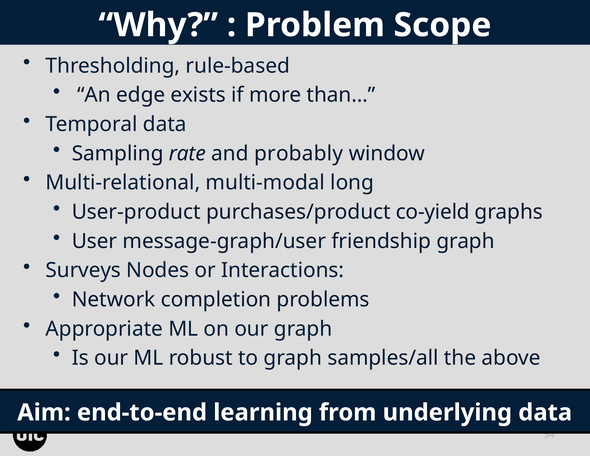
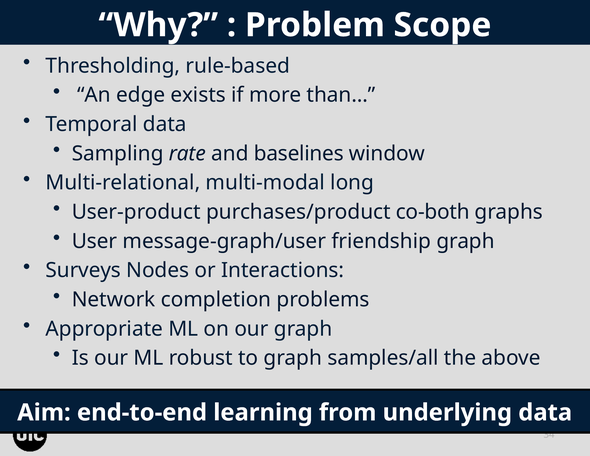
probably: probably -> baselines (299, 153)
co-yield: co-yield -> co-both (433, 212)
